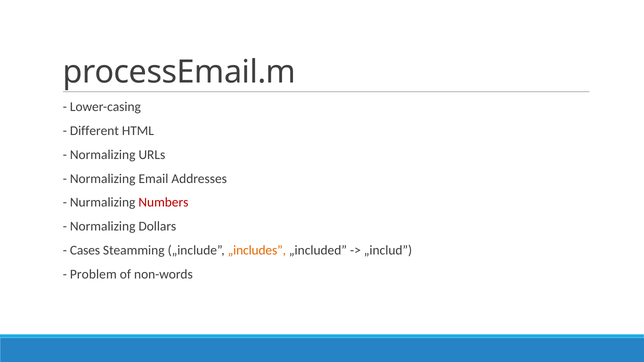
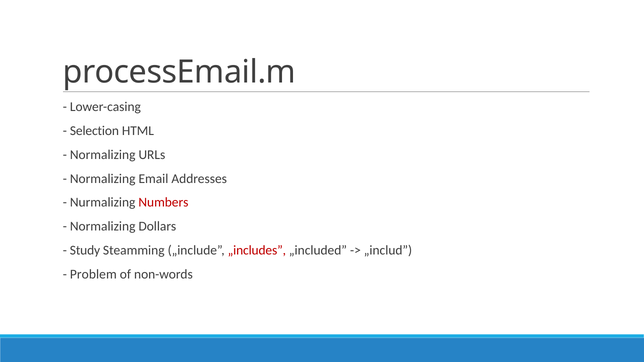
Different: Different -> Selection (94, 131)
Cases: Cases -> Study (85, 250)
„includes colour: orange -> red (257, 250)
